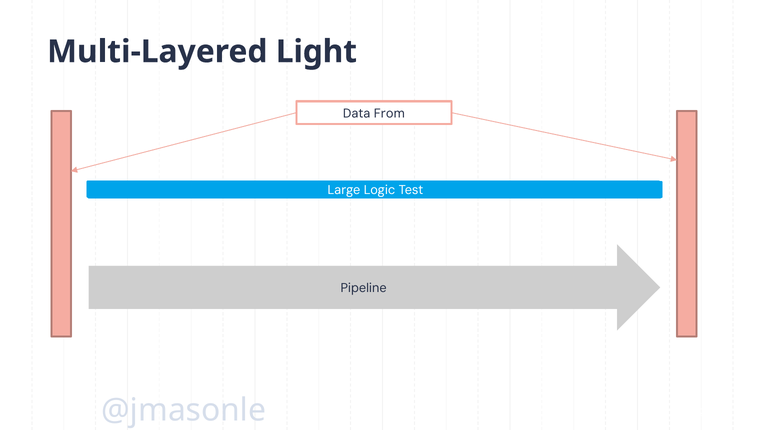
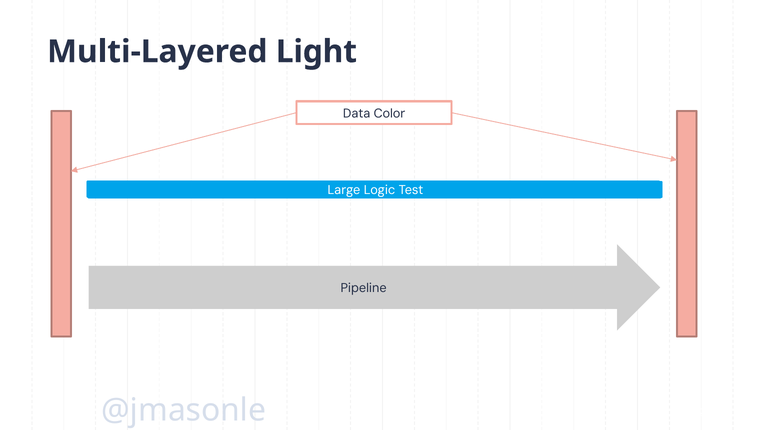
From: From -> Color (389, 114)
